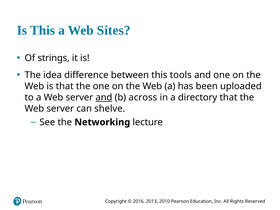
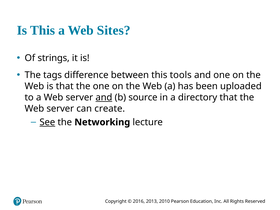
idea: idea -> tags (53, 75)
across: across -> source (143, 97)
shelve: shelve -> create (110, 109)
See underline: none -> present (47, 122)
